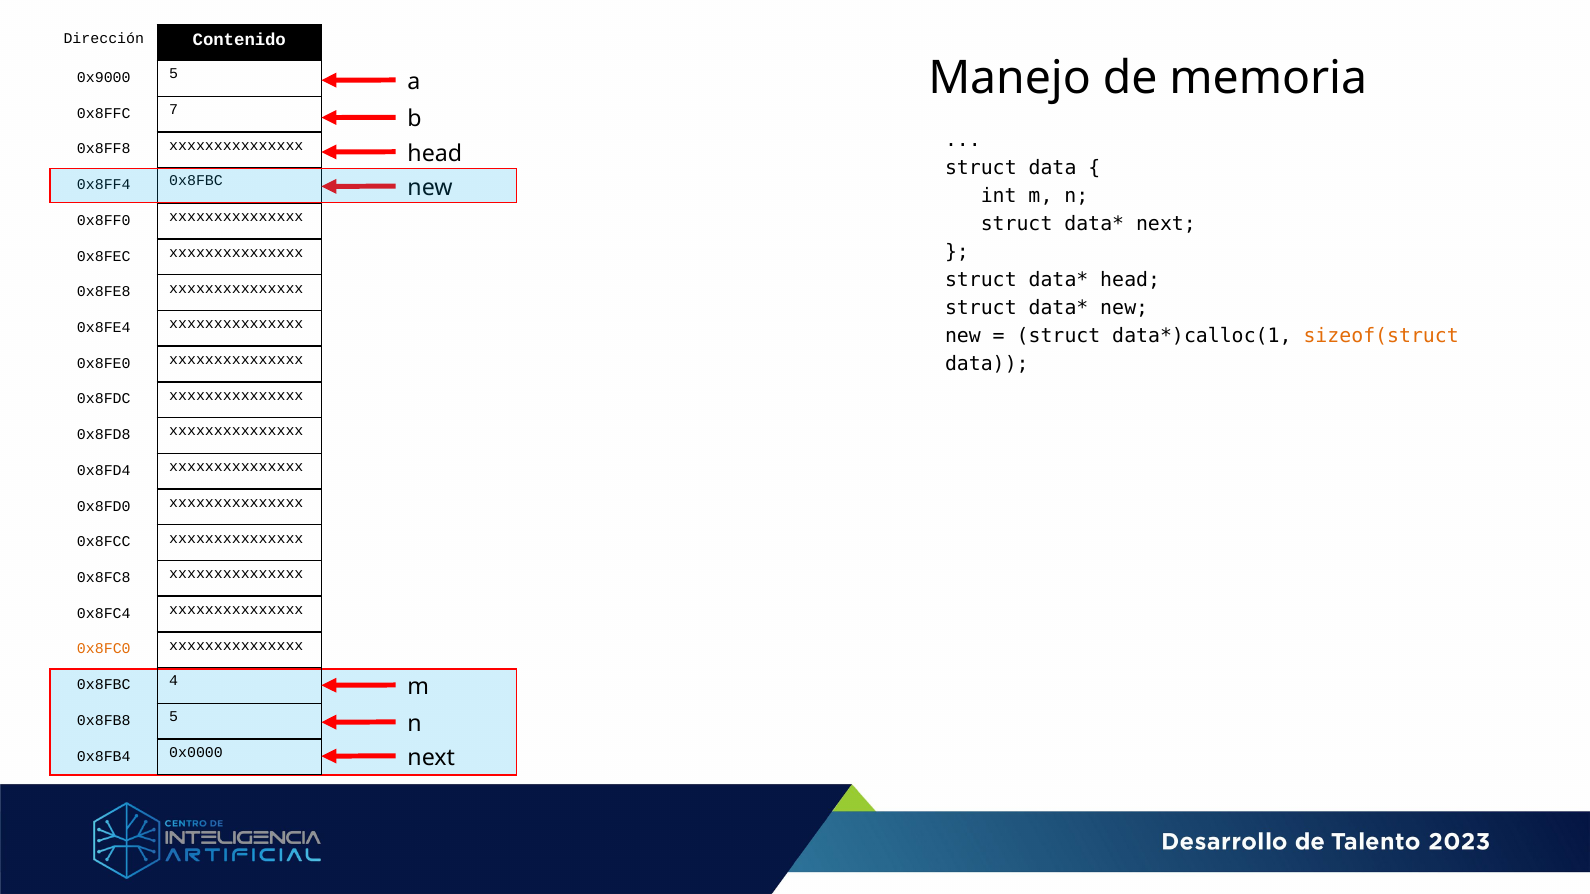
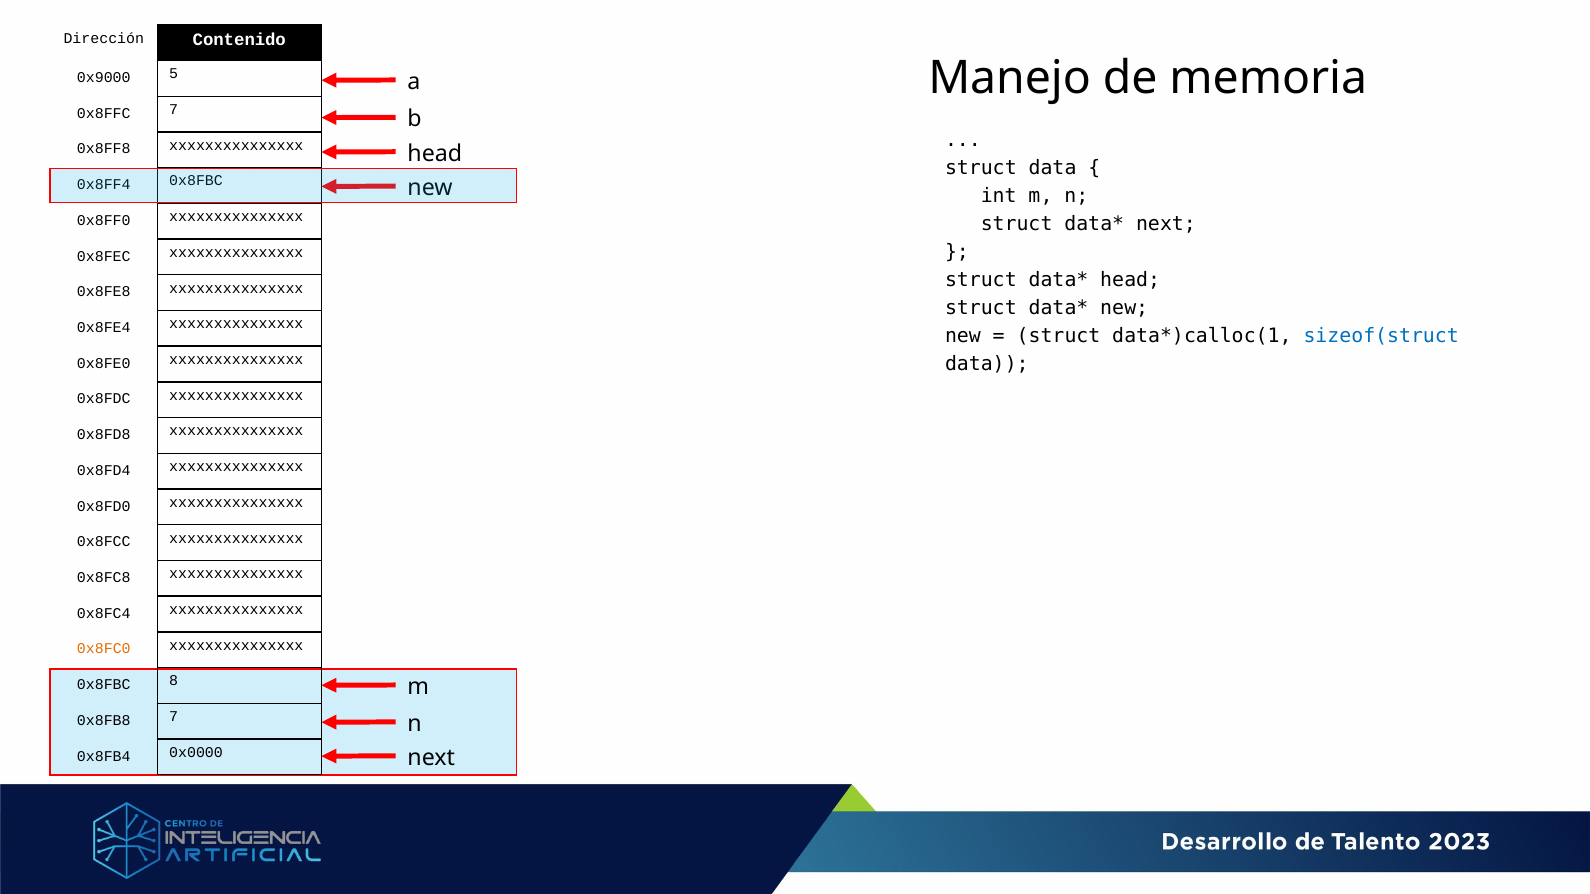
sizeof(struct colour: orange -> blue (1381, 336)
4: 4 -> 8 (174, 681)
0x8FB8 5: 5 -> 7 (174, 717)
